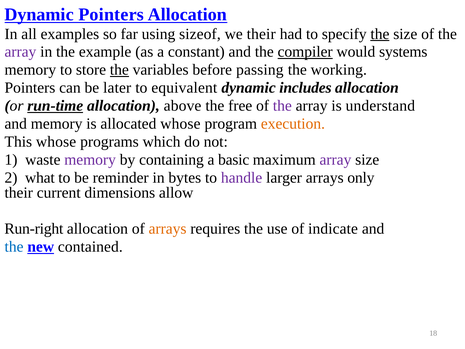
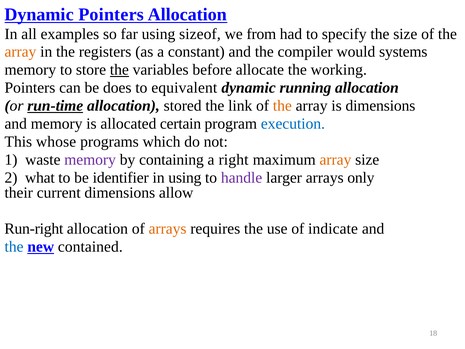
we their: their -> from (261, 34)
the underline: present -> none (380, 34)
array colour: purple -> orange (20, 52)
example: example -> registers (105, 52)
compiler underline: present -> none (305, 52)
passing: passing -> allocate (260, 70)
later: later -> does (117, 88)
includes: includes -> running (305, 88)
above: above -> stored (183, 106)
free: free -> link (240, 106)
the colour: purple -> orange (282, 106)
is understand: understand -> dimensions (380, 106)
allocated whose: whose -> certain (181, 124)
execution colour: orange -> blue (293, 124)
basic: basic -> right (234, 160)
array colour: purple -> orange (335, 160)
reminder: reminder -> identifier (121, 178)
in bytes: bytes -> using (185, 178)
